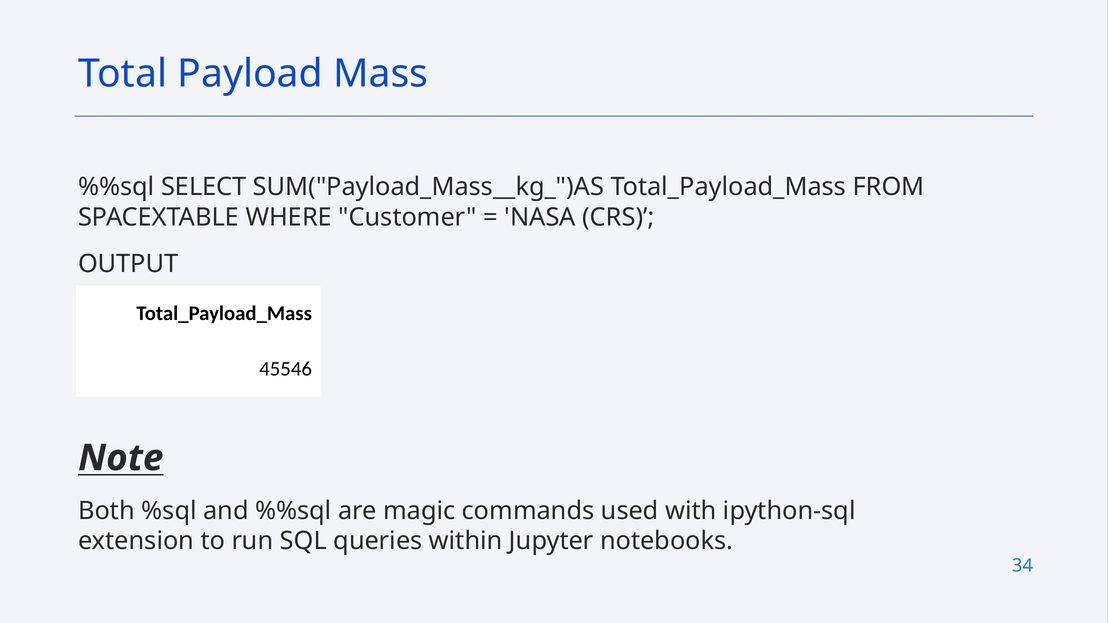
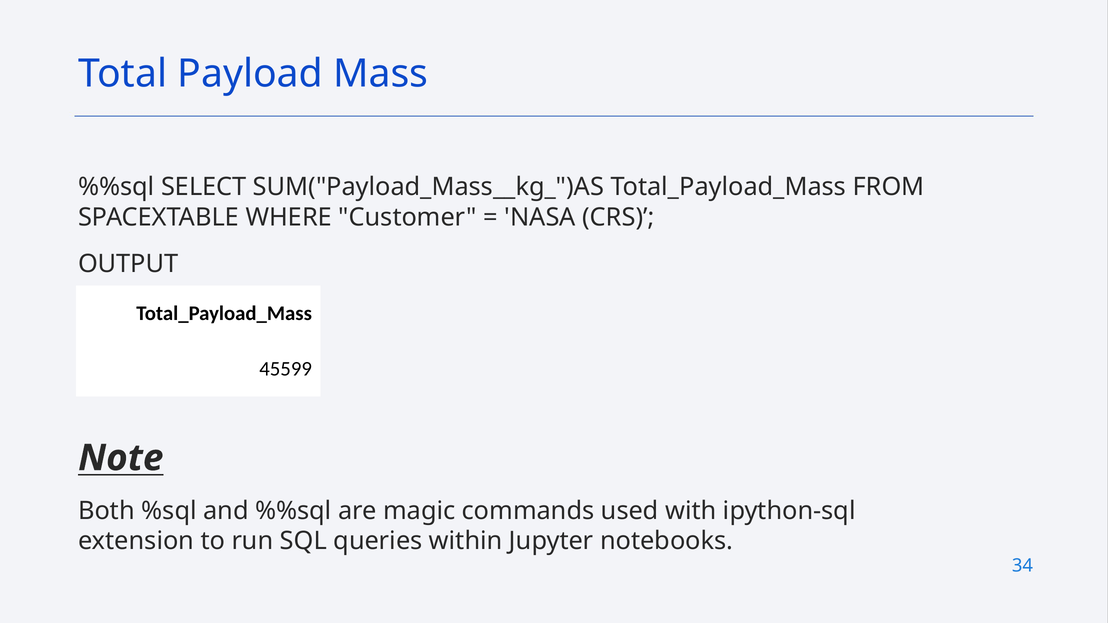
45546: 45546 -> 45599 (286, 369)
